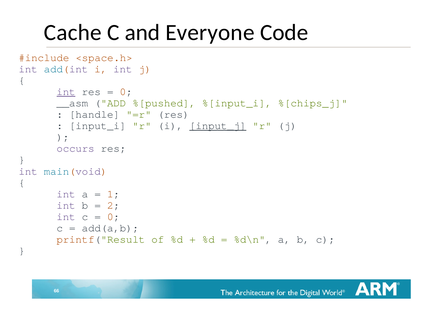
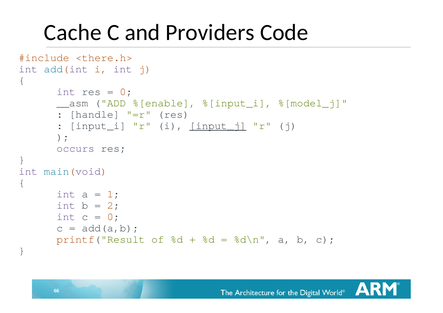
Everyone: Everyone -> Providers (210, 33)
<space.h>: <space.h> -> <there.h> (104, 58)
int underline: present -> none (66, 92)
%[pushed: %[pushed -> %[enable (164, 103)
%[chips_j: %[chips_j -> %[model_j (313, 103)
